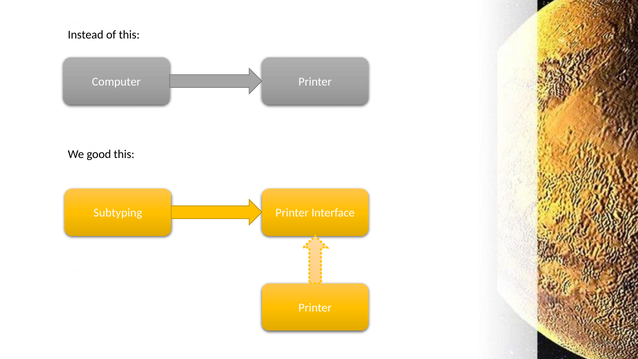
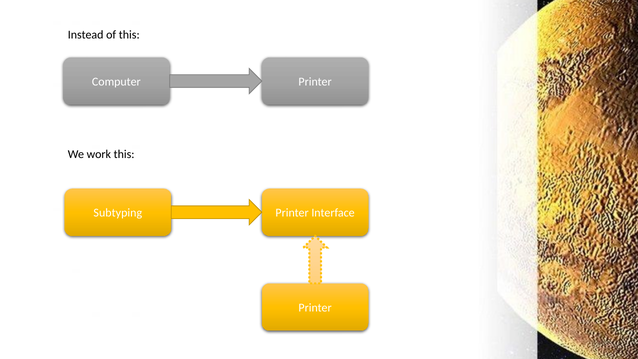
good: good -> work (99, 154)
